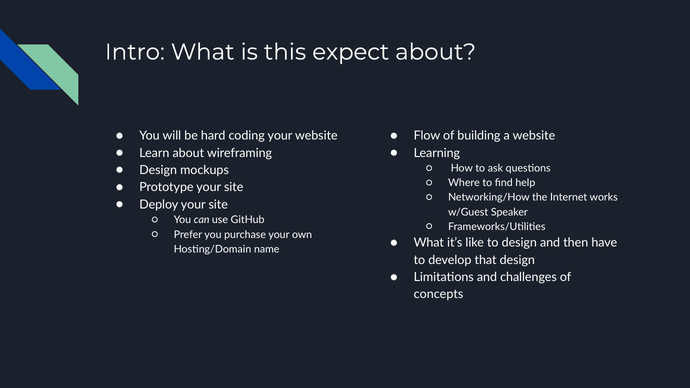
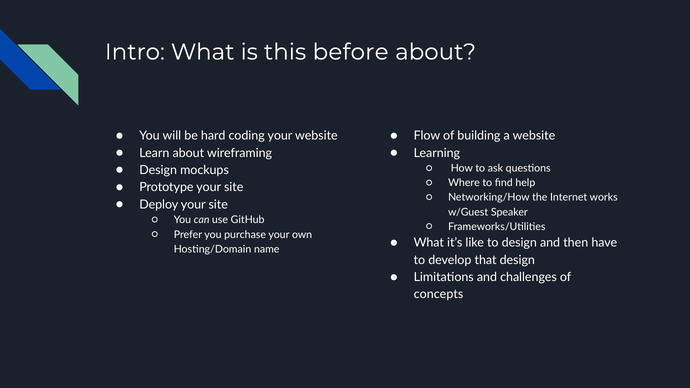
expect: expect -> before (351, 52)
